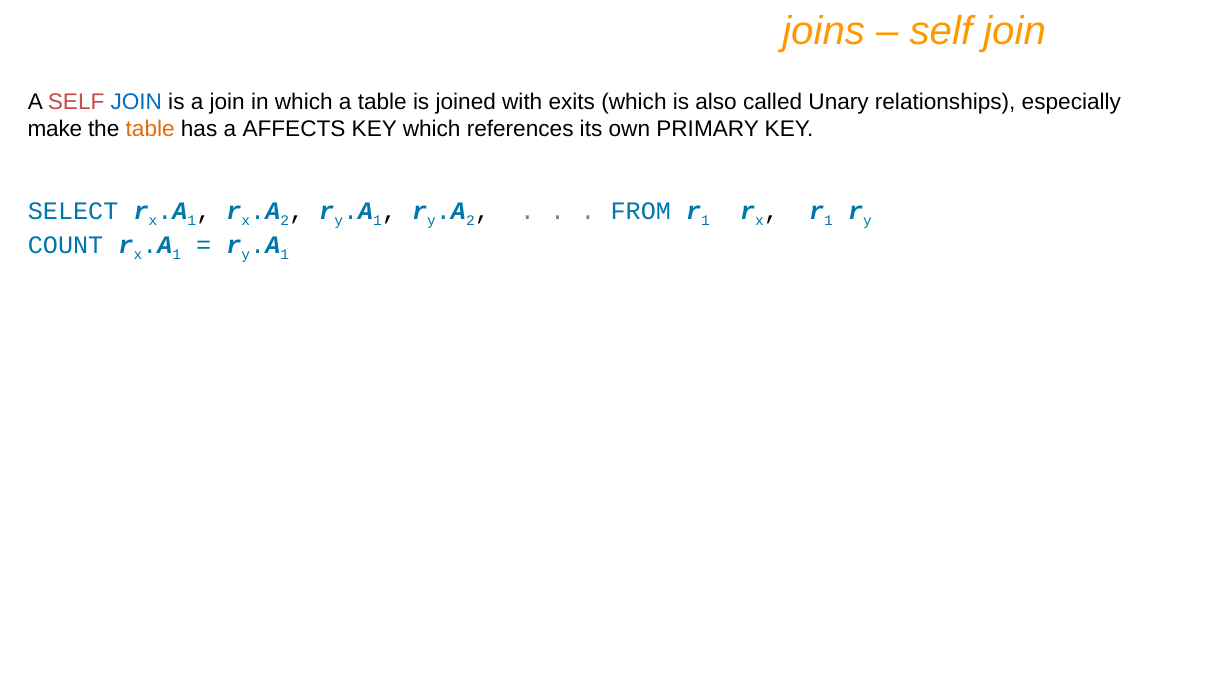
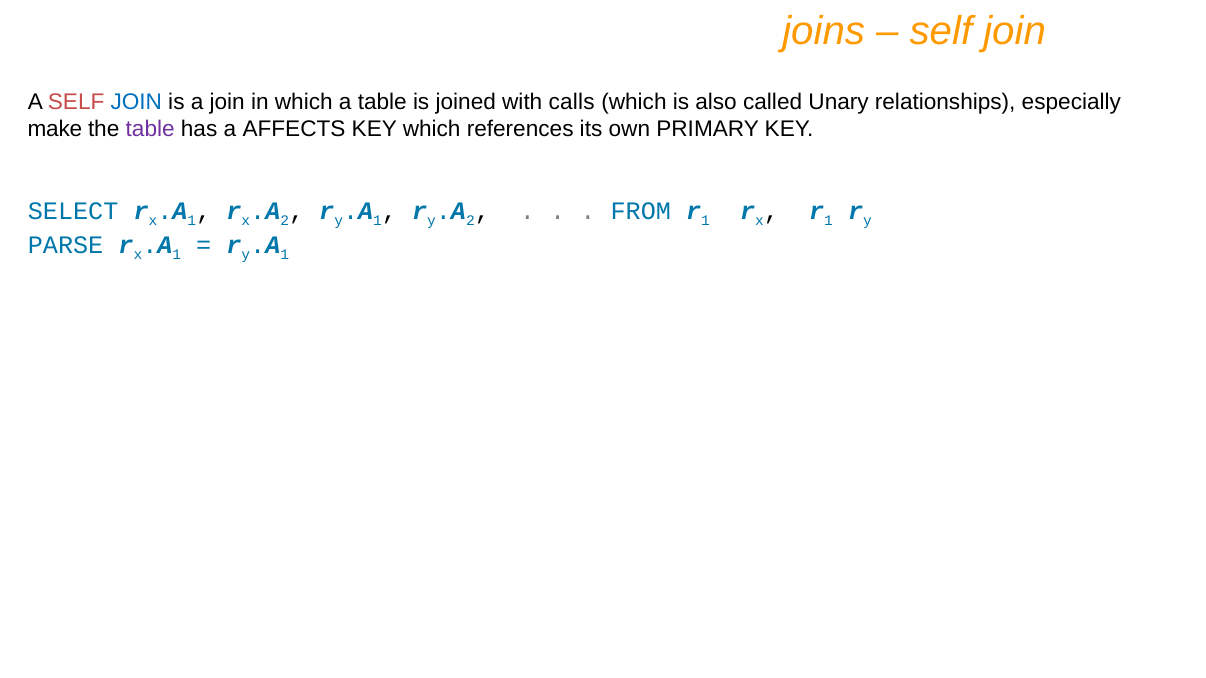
exits: exits -> calls (572, 102)
table colour: orange -> purple (150, 130)
COUNT: COUNT -> PARSE (66, 245)
